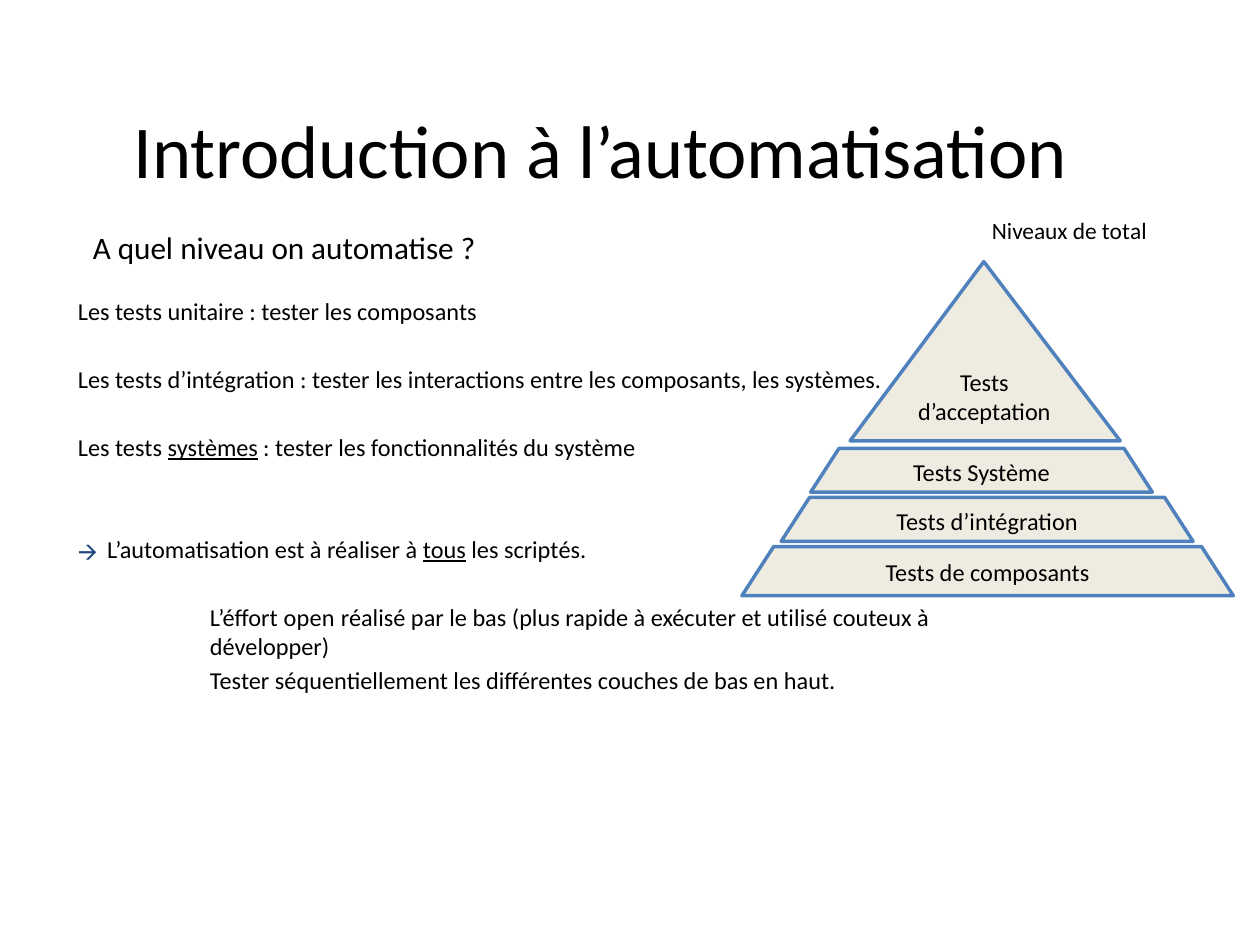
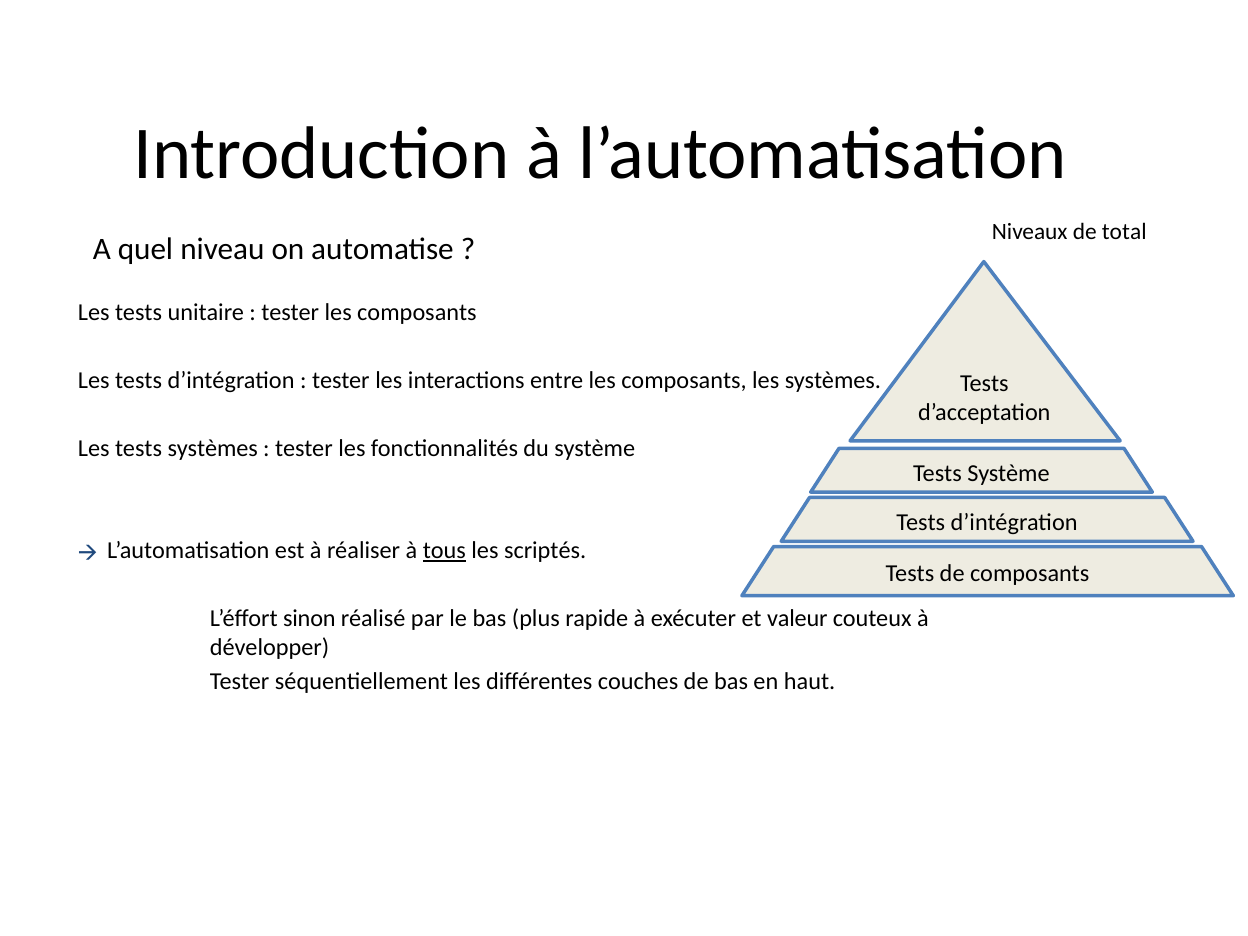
systèmes underline: present -> none (213, 449)
open: open -> sinon (309, 619)
utilisé: utilisé -> valeur (797, 619)
